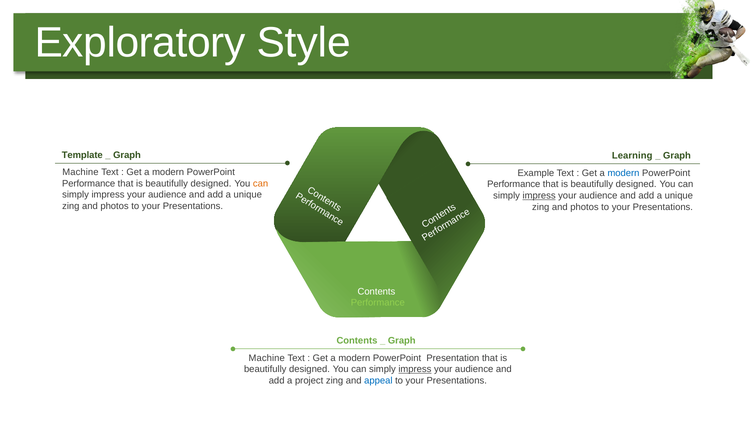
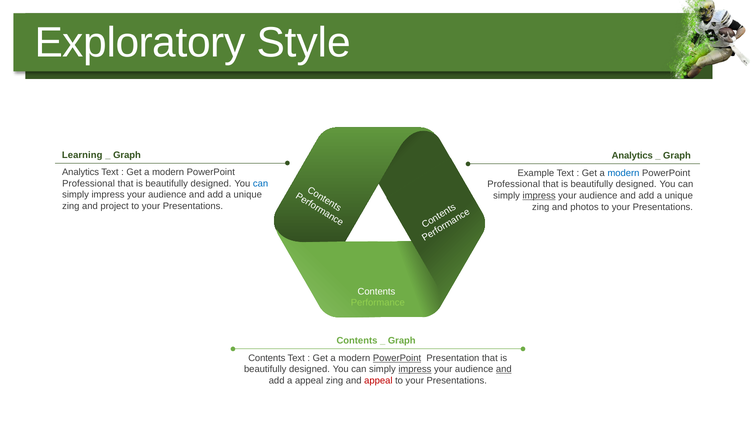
Template: Template -> Learning (82, 155)
Learning: Learning -> Analytics (632, 156)
Machine: Machine -> Analytics (81, 172)
Performance: Performance -> Professional (89, 184)
can colour: orange -> blue (261, 184)
Performance: Performance -> Professional (514, 184)
photos: photos -> project (115, 206)
Machine: Machine -> Contents (267, 358)
PowerPoint underline: none -> present (397, 358)
and underline: none -> present (504, 370)
a project: project -> appeal (309, 381)
appeal colour: blue -> red (378, 381)
